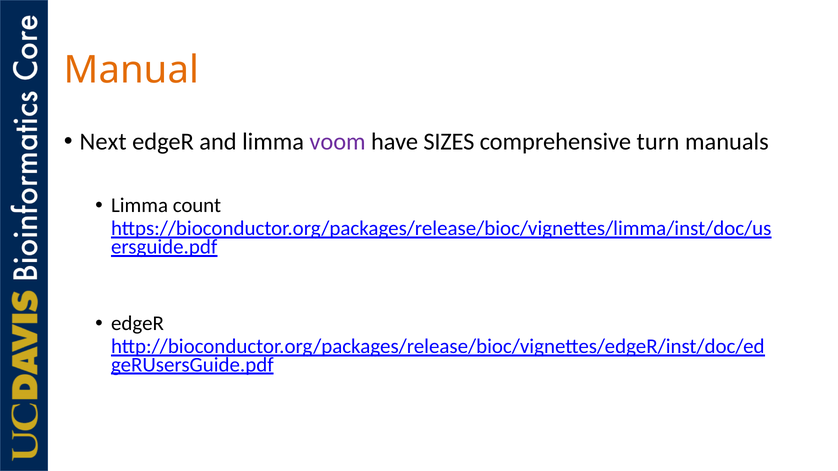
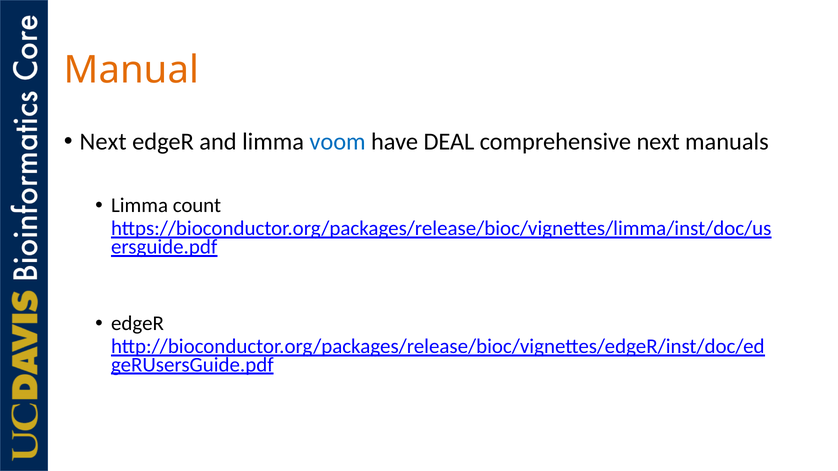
voom colour: purple -> blue (338, 142)
SIZES: SIZES -> DEAL (449, 142)
comprehensive turn: turn -> next (658, 142)
